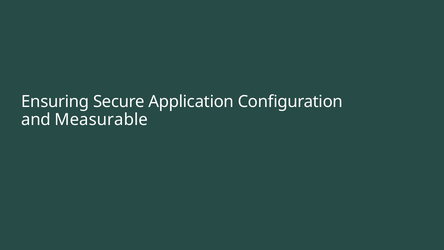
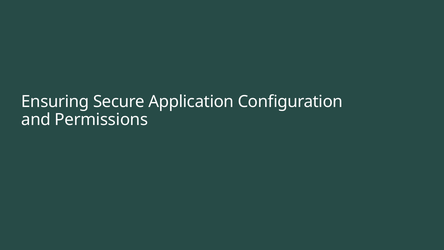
Measurable: Measurable -> Permissions (101, 120)
